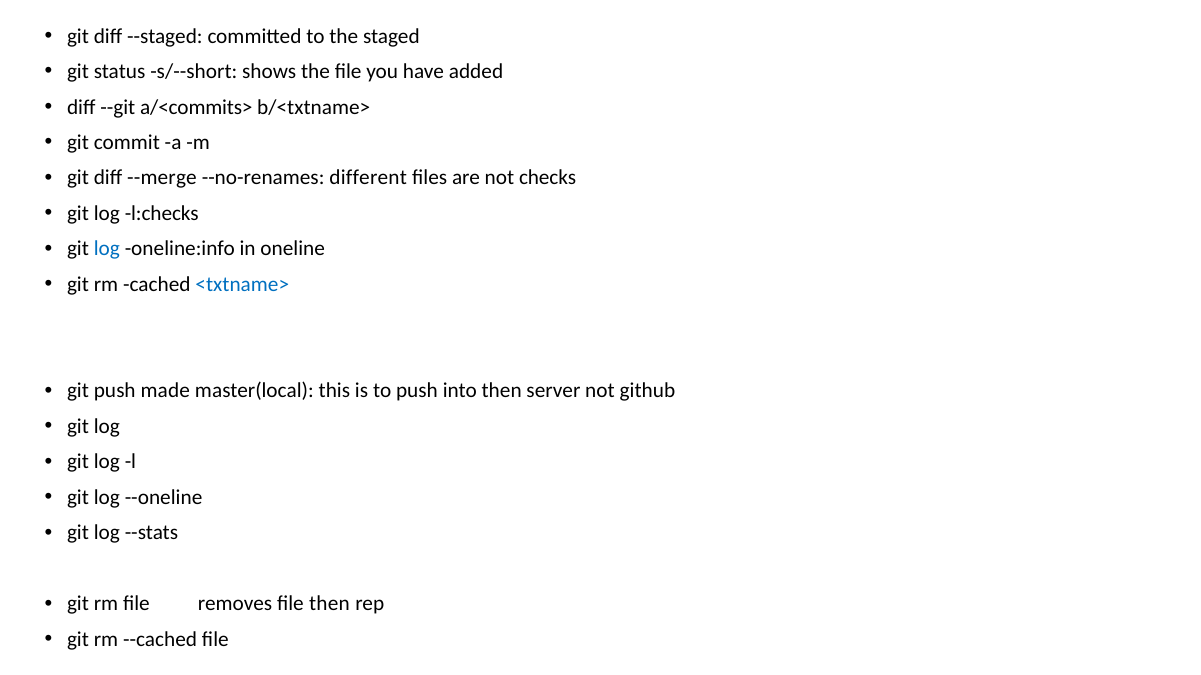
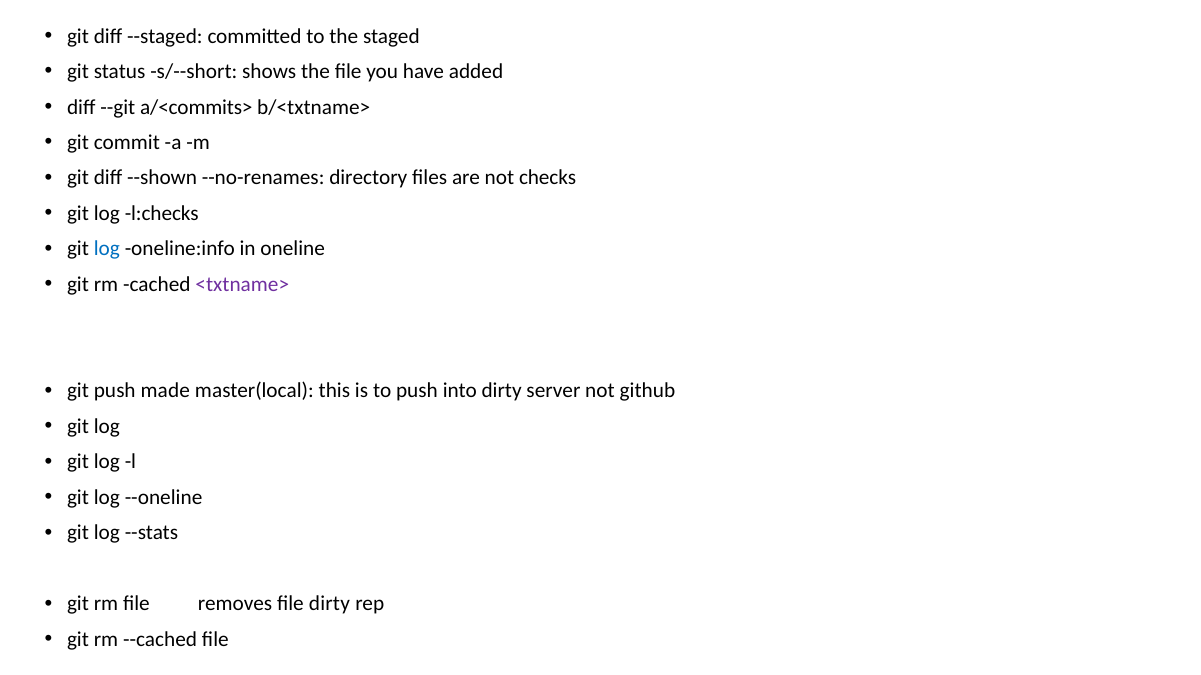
--merge: --merge -> --shown (162, 178)
different: different -> directory (368, 178)
<txtname> colour: blue -> purple (242, 285)
into then: then -> dirty (502, 391)
file then: then -> dirty (329, 604)
